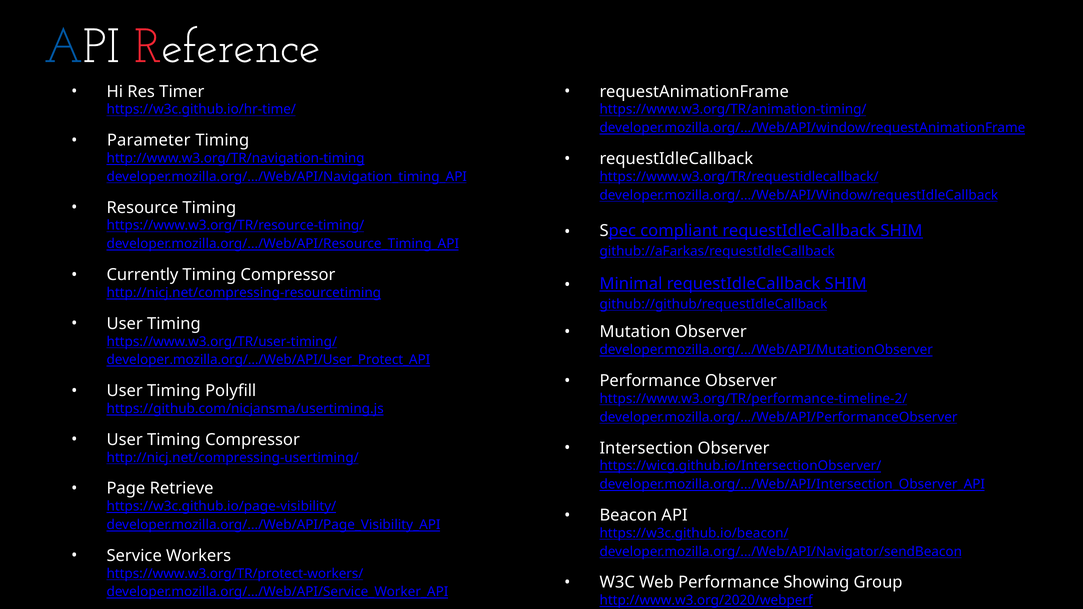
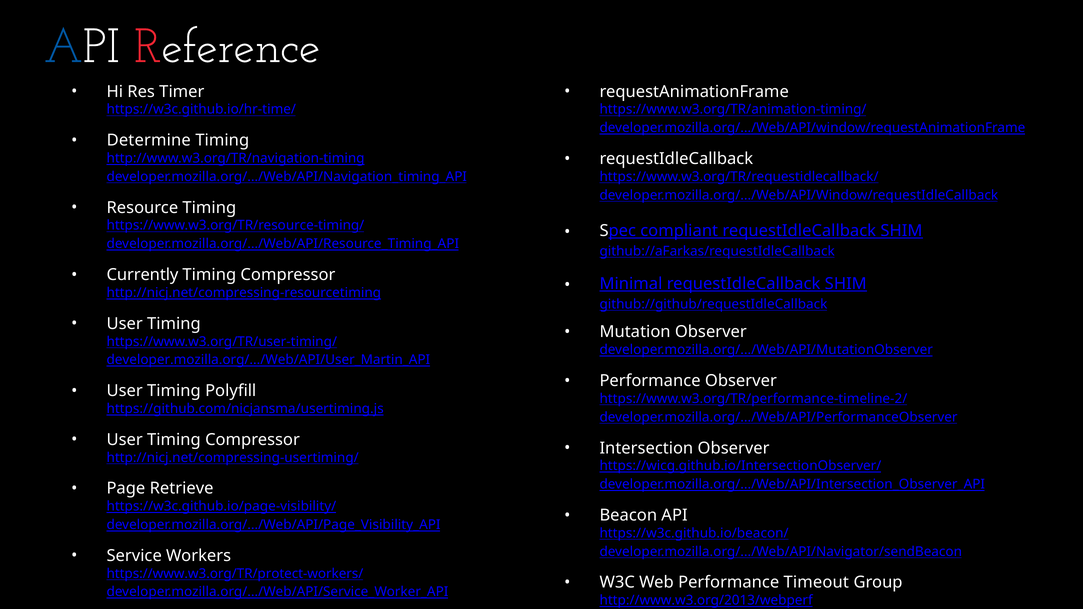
Parameter: Parameter -> Determine (149, 140)
developer.mozilla.org/.../Web/API/User_Protect_API: developer.mozilla.org/.../Web/API/User_Protect_API -> developer.mozilla.org/.../Web/API/User_Martin_API (268, 360)
Showing: Showing -> Timeout (816, 583)
http://www.w3.org/2020/webperf: http://www.w3.org/2020/webperf -> http://www.w3.org/2013/webperf (706, 601)
